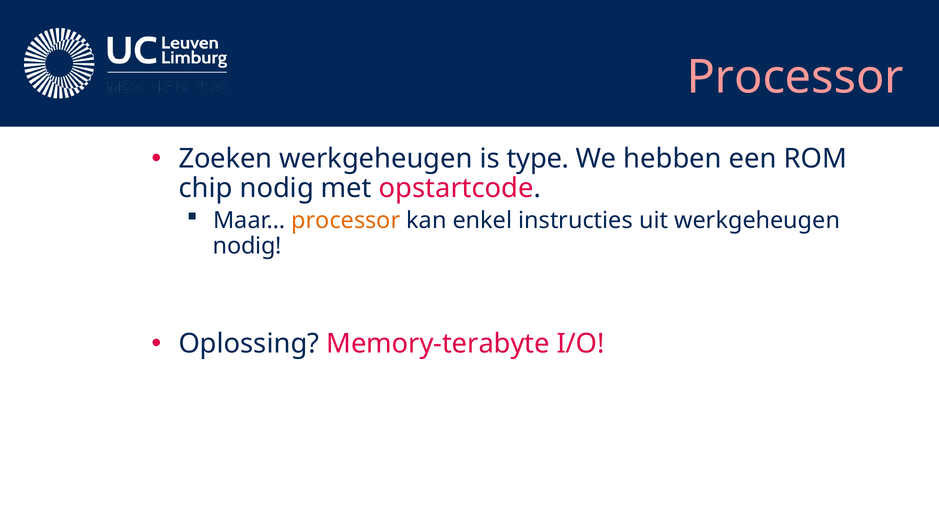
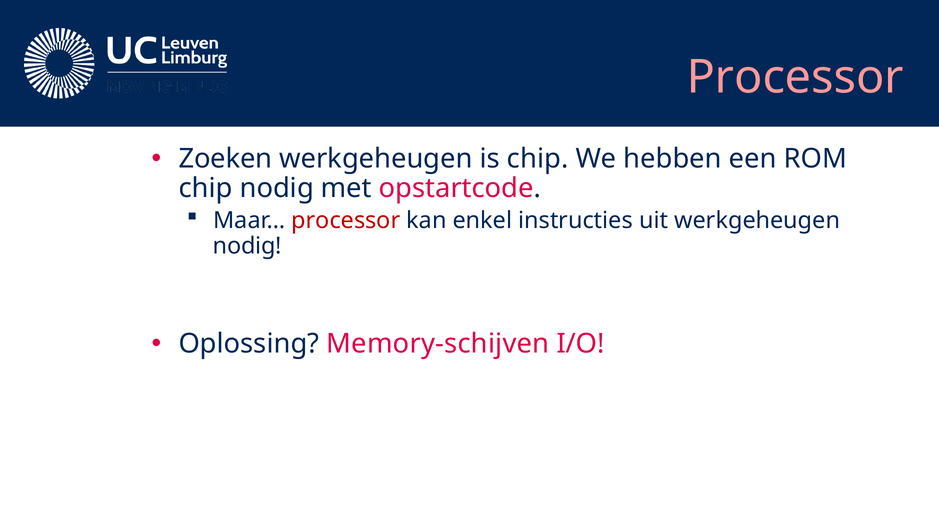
is type: type -> chip (538, 159)
processor colour: orange -> red (346, 221)
Memory-terabyte: Memory-terabyte -> Memory-schijven (438, 344)
